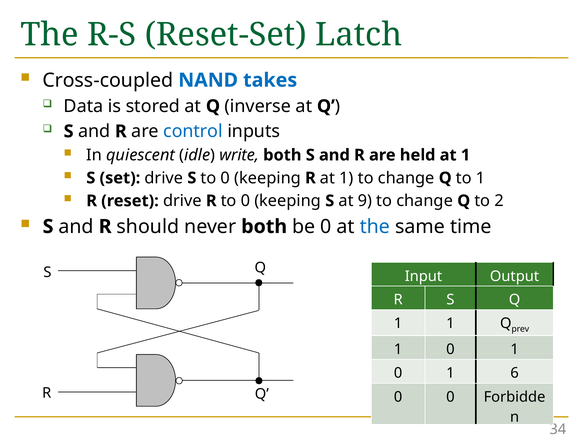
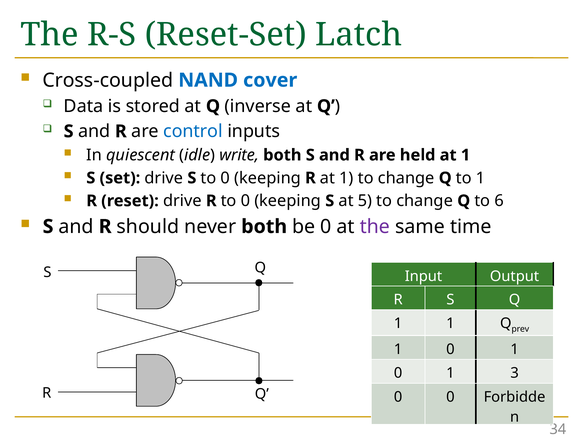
takes: takes -> cover (270, 80)
9: 9 -> 5 (365, 201)
2: 2 -> 6 (499, 201)
the colour: blue -> purple (375, 227)
6: 6 -> 3 (515, 373)
